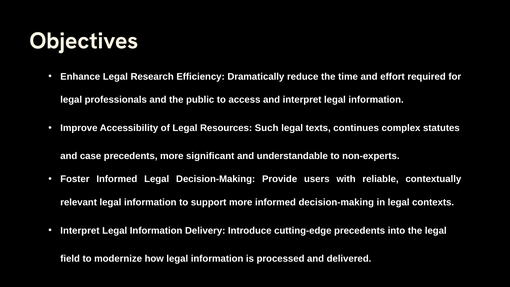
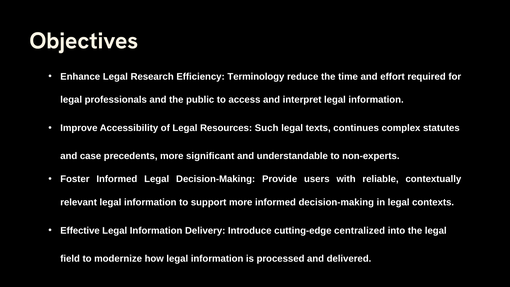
Dramatically: Dramatically -> Terminology (256, 77)
Interpret: Interpret -> Effective (80, 231)
cutting-edge precedents: precedents -> centralized (360, 231)
